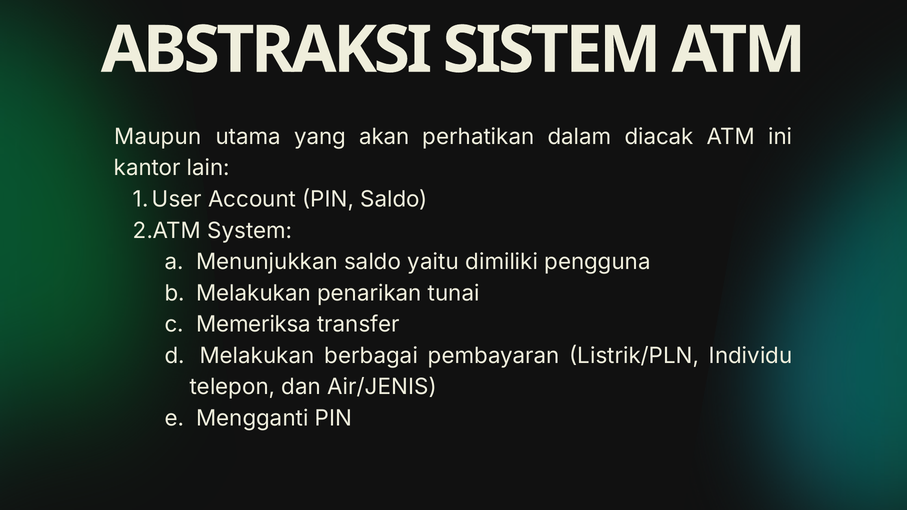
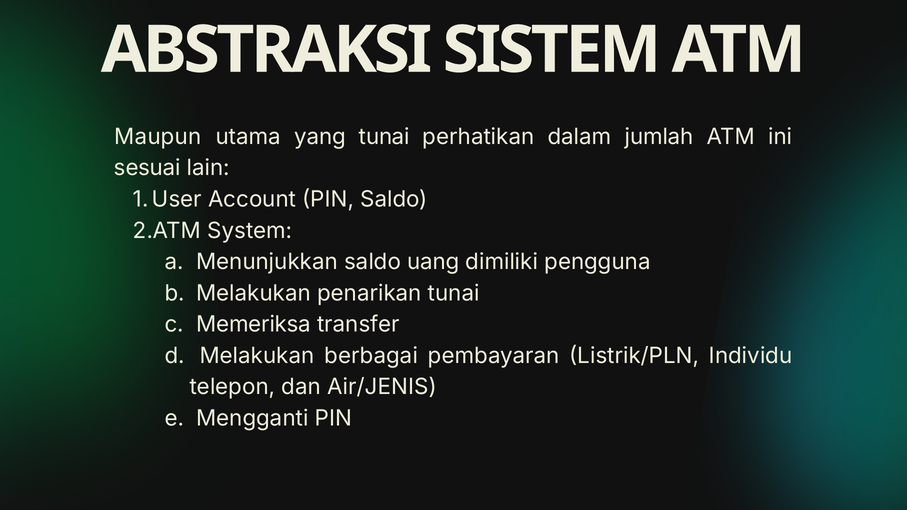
yang akan: akan -> tunai (384, 137)
diacak: diacak -> jumlah (659, 137)
kantor: kantor -> sesuai (147, 168)
yaitu: yaitu -> uang (433, 262)
